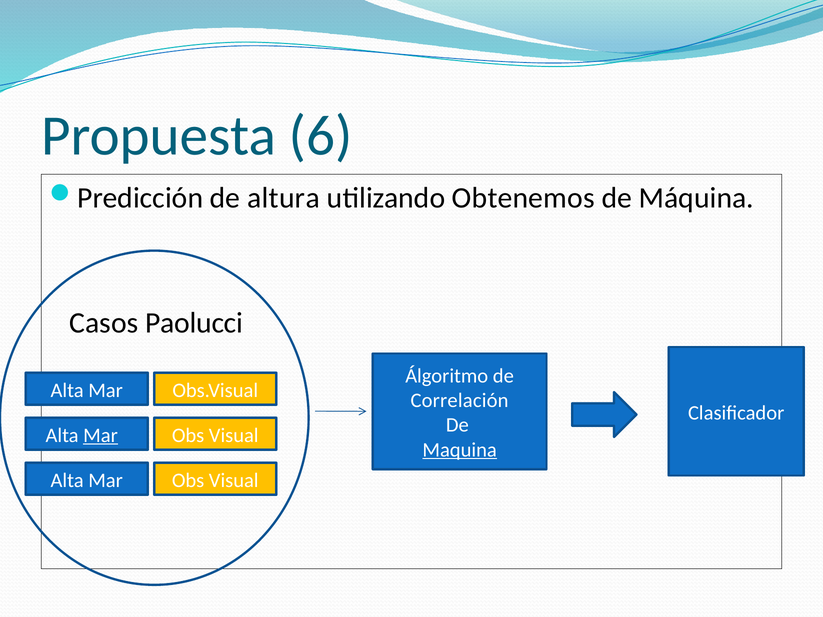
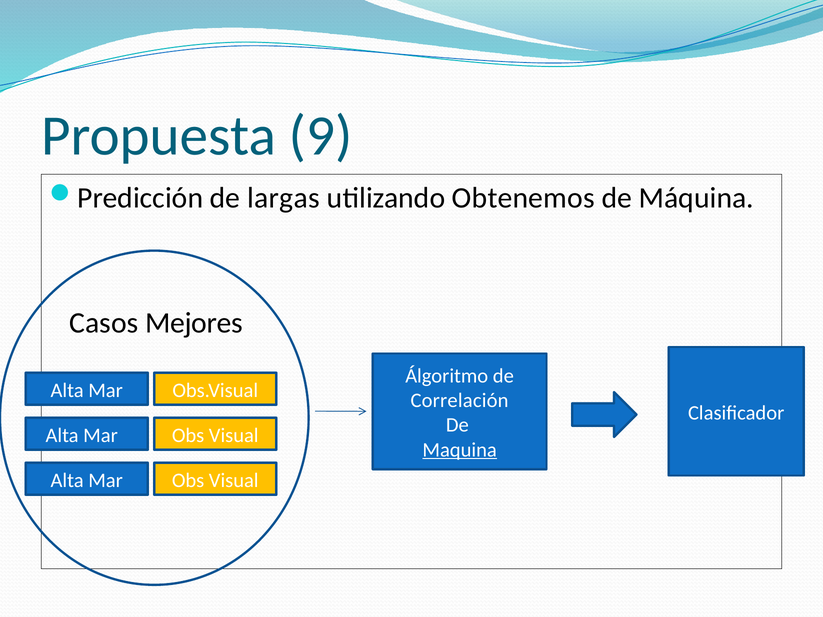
6: 6 -> 9 (321, 136)
altura: altura -> largas (283, 198)
Paolucci: Paolucci -> Mejores (194, 323)
Mar underline: present -> none (101, 435)
